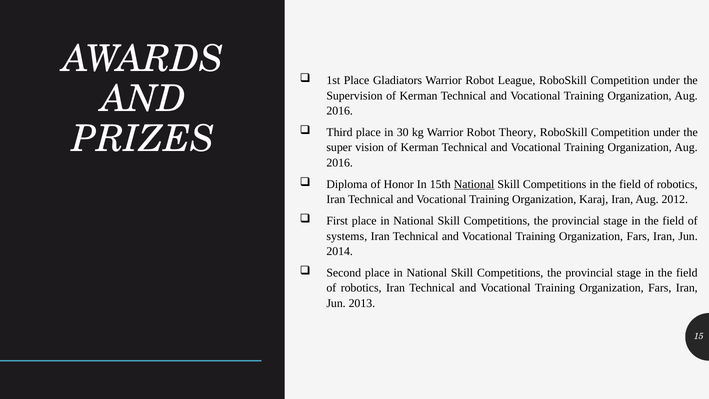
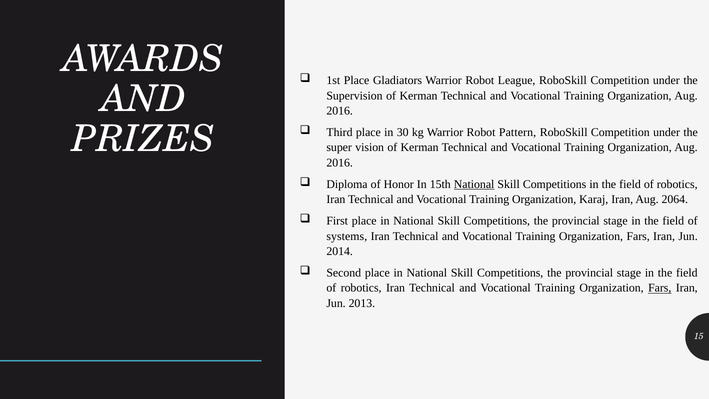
Theory: Theory -> Pattern (518, 132)
2012: 2012 -> 2064 (675, 199)
Fars underline: none -> present (660, 288)
